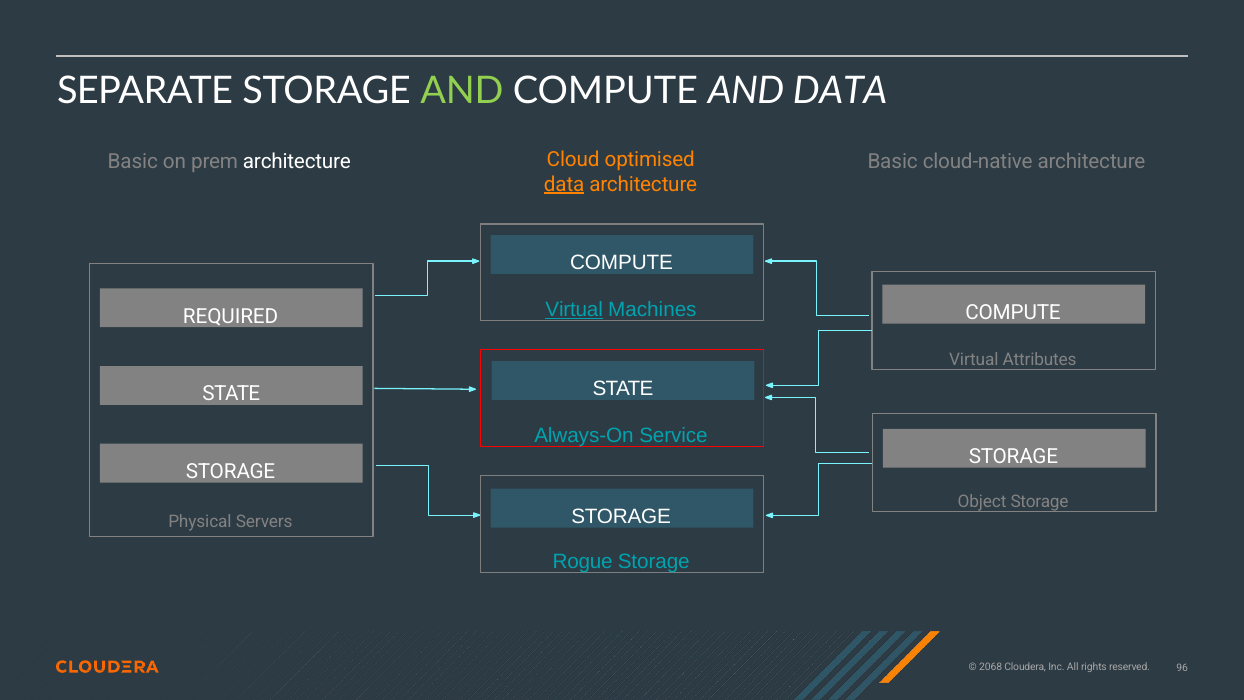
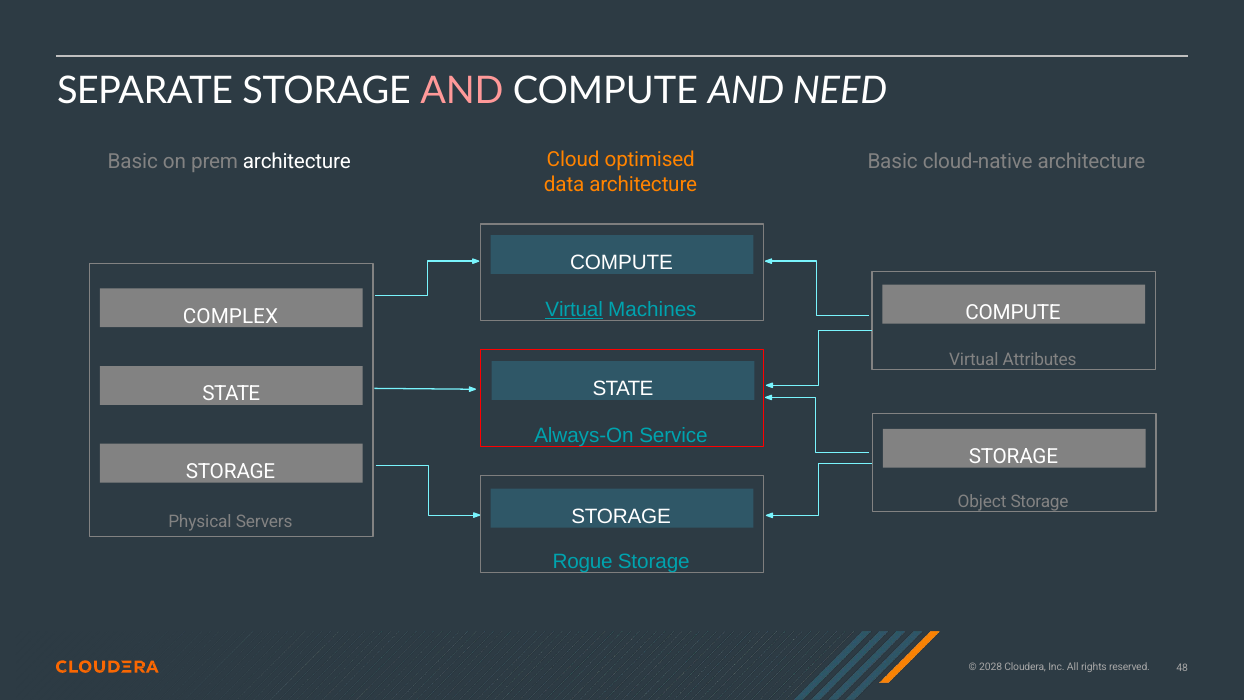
AND colour: light green -> pink (462, 91)
AND DATA: DATA -> NEED (840, 91)
data underline: present -> none (564, 184)
REQUIRED: REQUIRED -> COMPLEX (231, 316)
2068: 2068 -> 2028 (991, 667)
96: 96 -> 48 (1182, 668)
